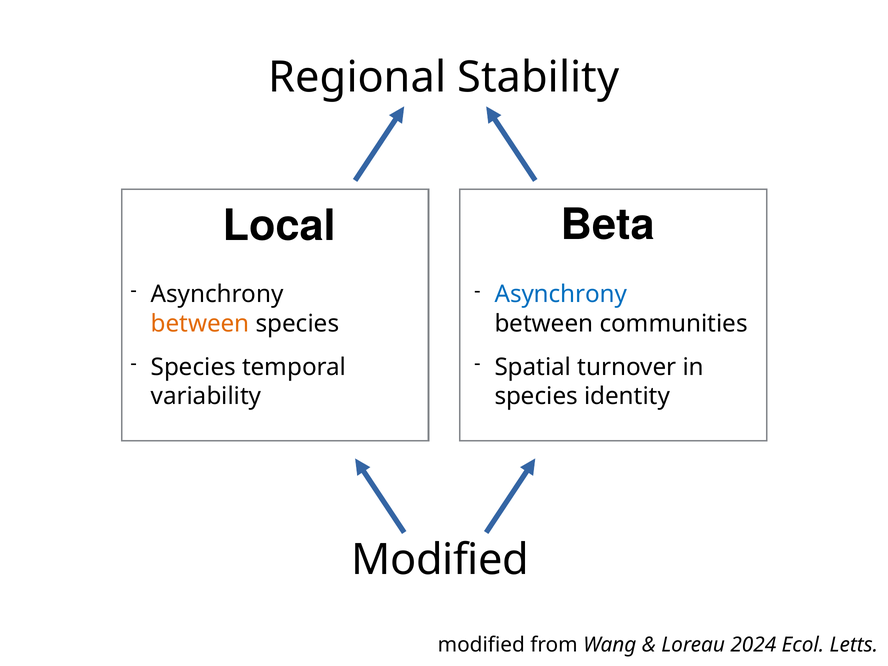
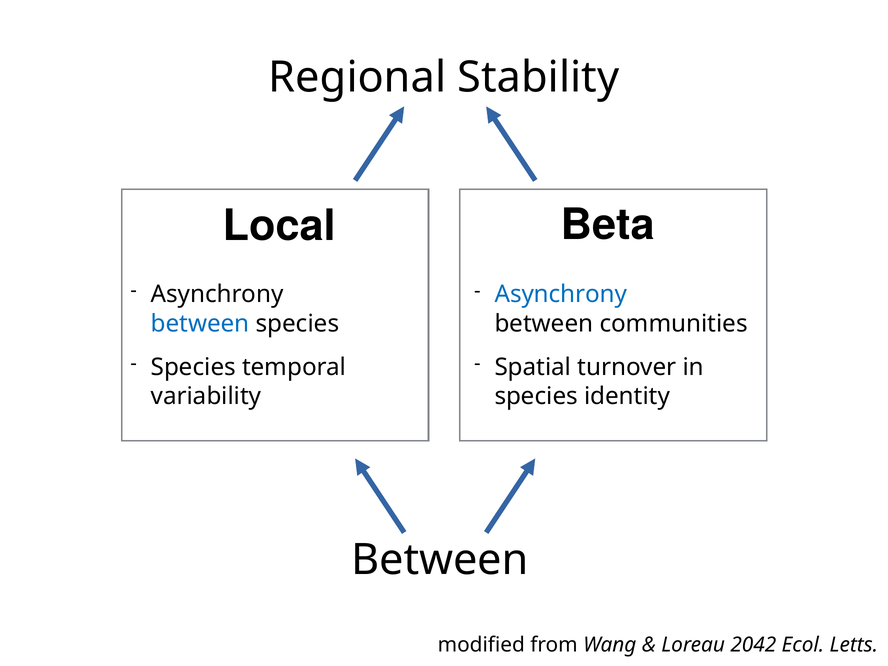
between colour: orange -> blue (200, 323)
Modified: Modified -> Between (440, 560)
2024: 2024 -> 2042 (753, 645)
